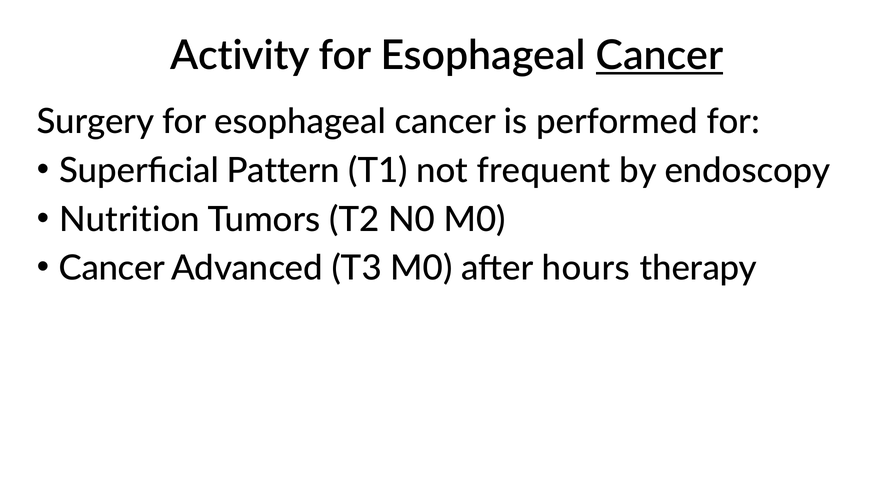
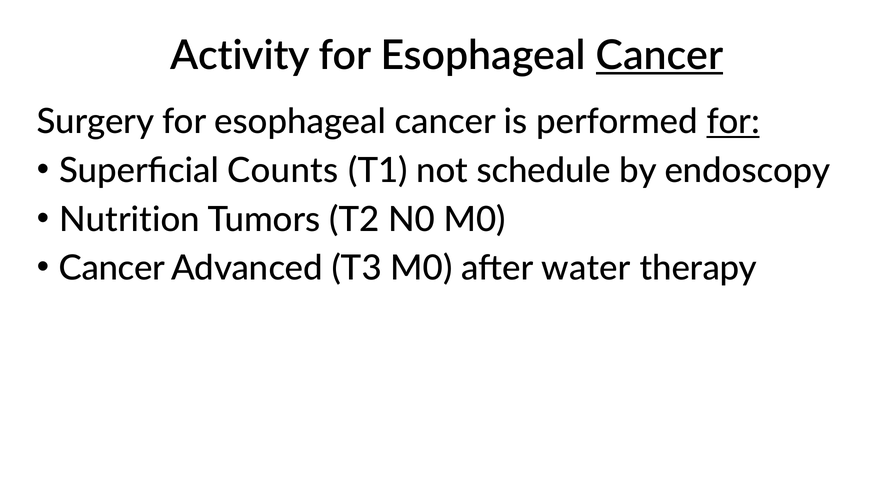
for underline: none -> present (733, 122)
Pattern: Pattern -> Counts (283, 171)
frequent: frequent -> schedule (544, 171)
hours: hours -> water (586, 268)
